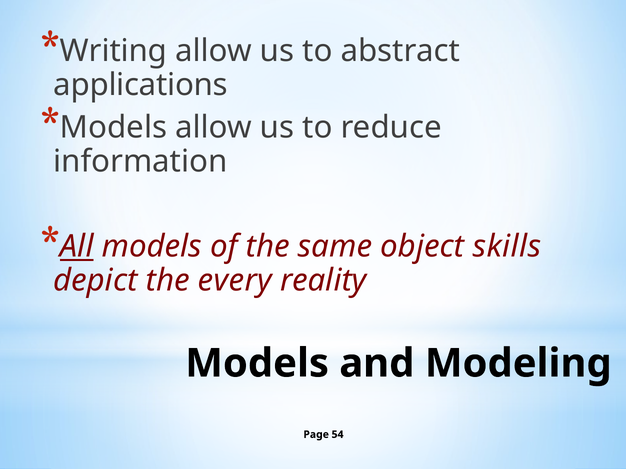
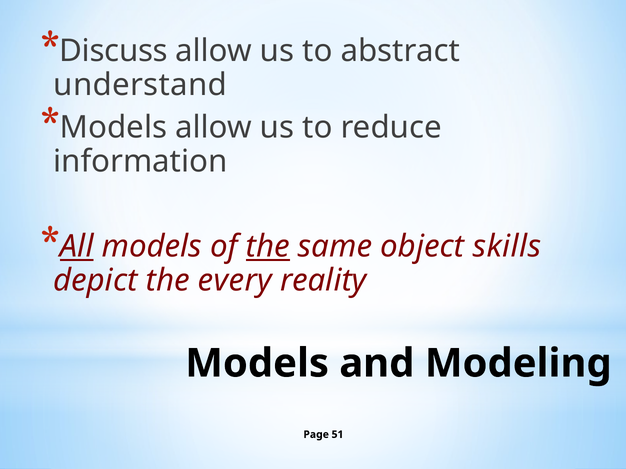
Writing: Writing -> Discuss (114, 51)
applications: applications -> understand (140, 85)
the underline: none -> present (268, 247)
54: 54 -> 51 (338, 435)
